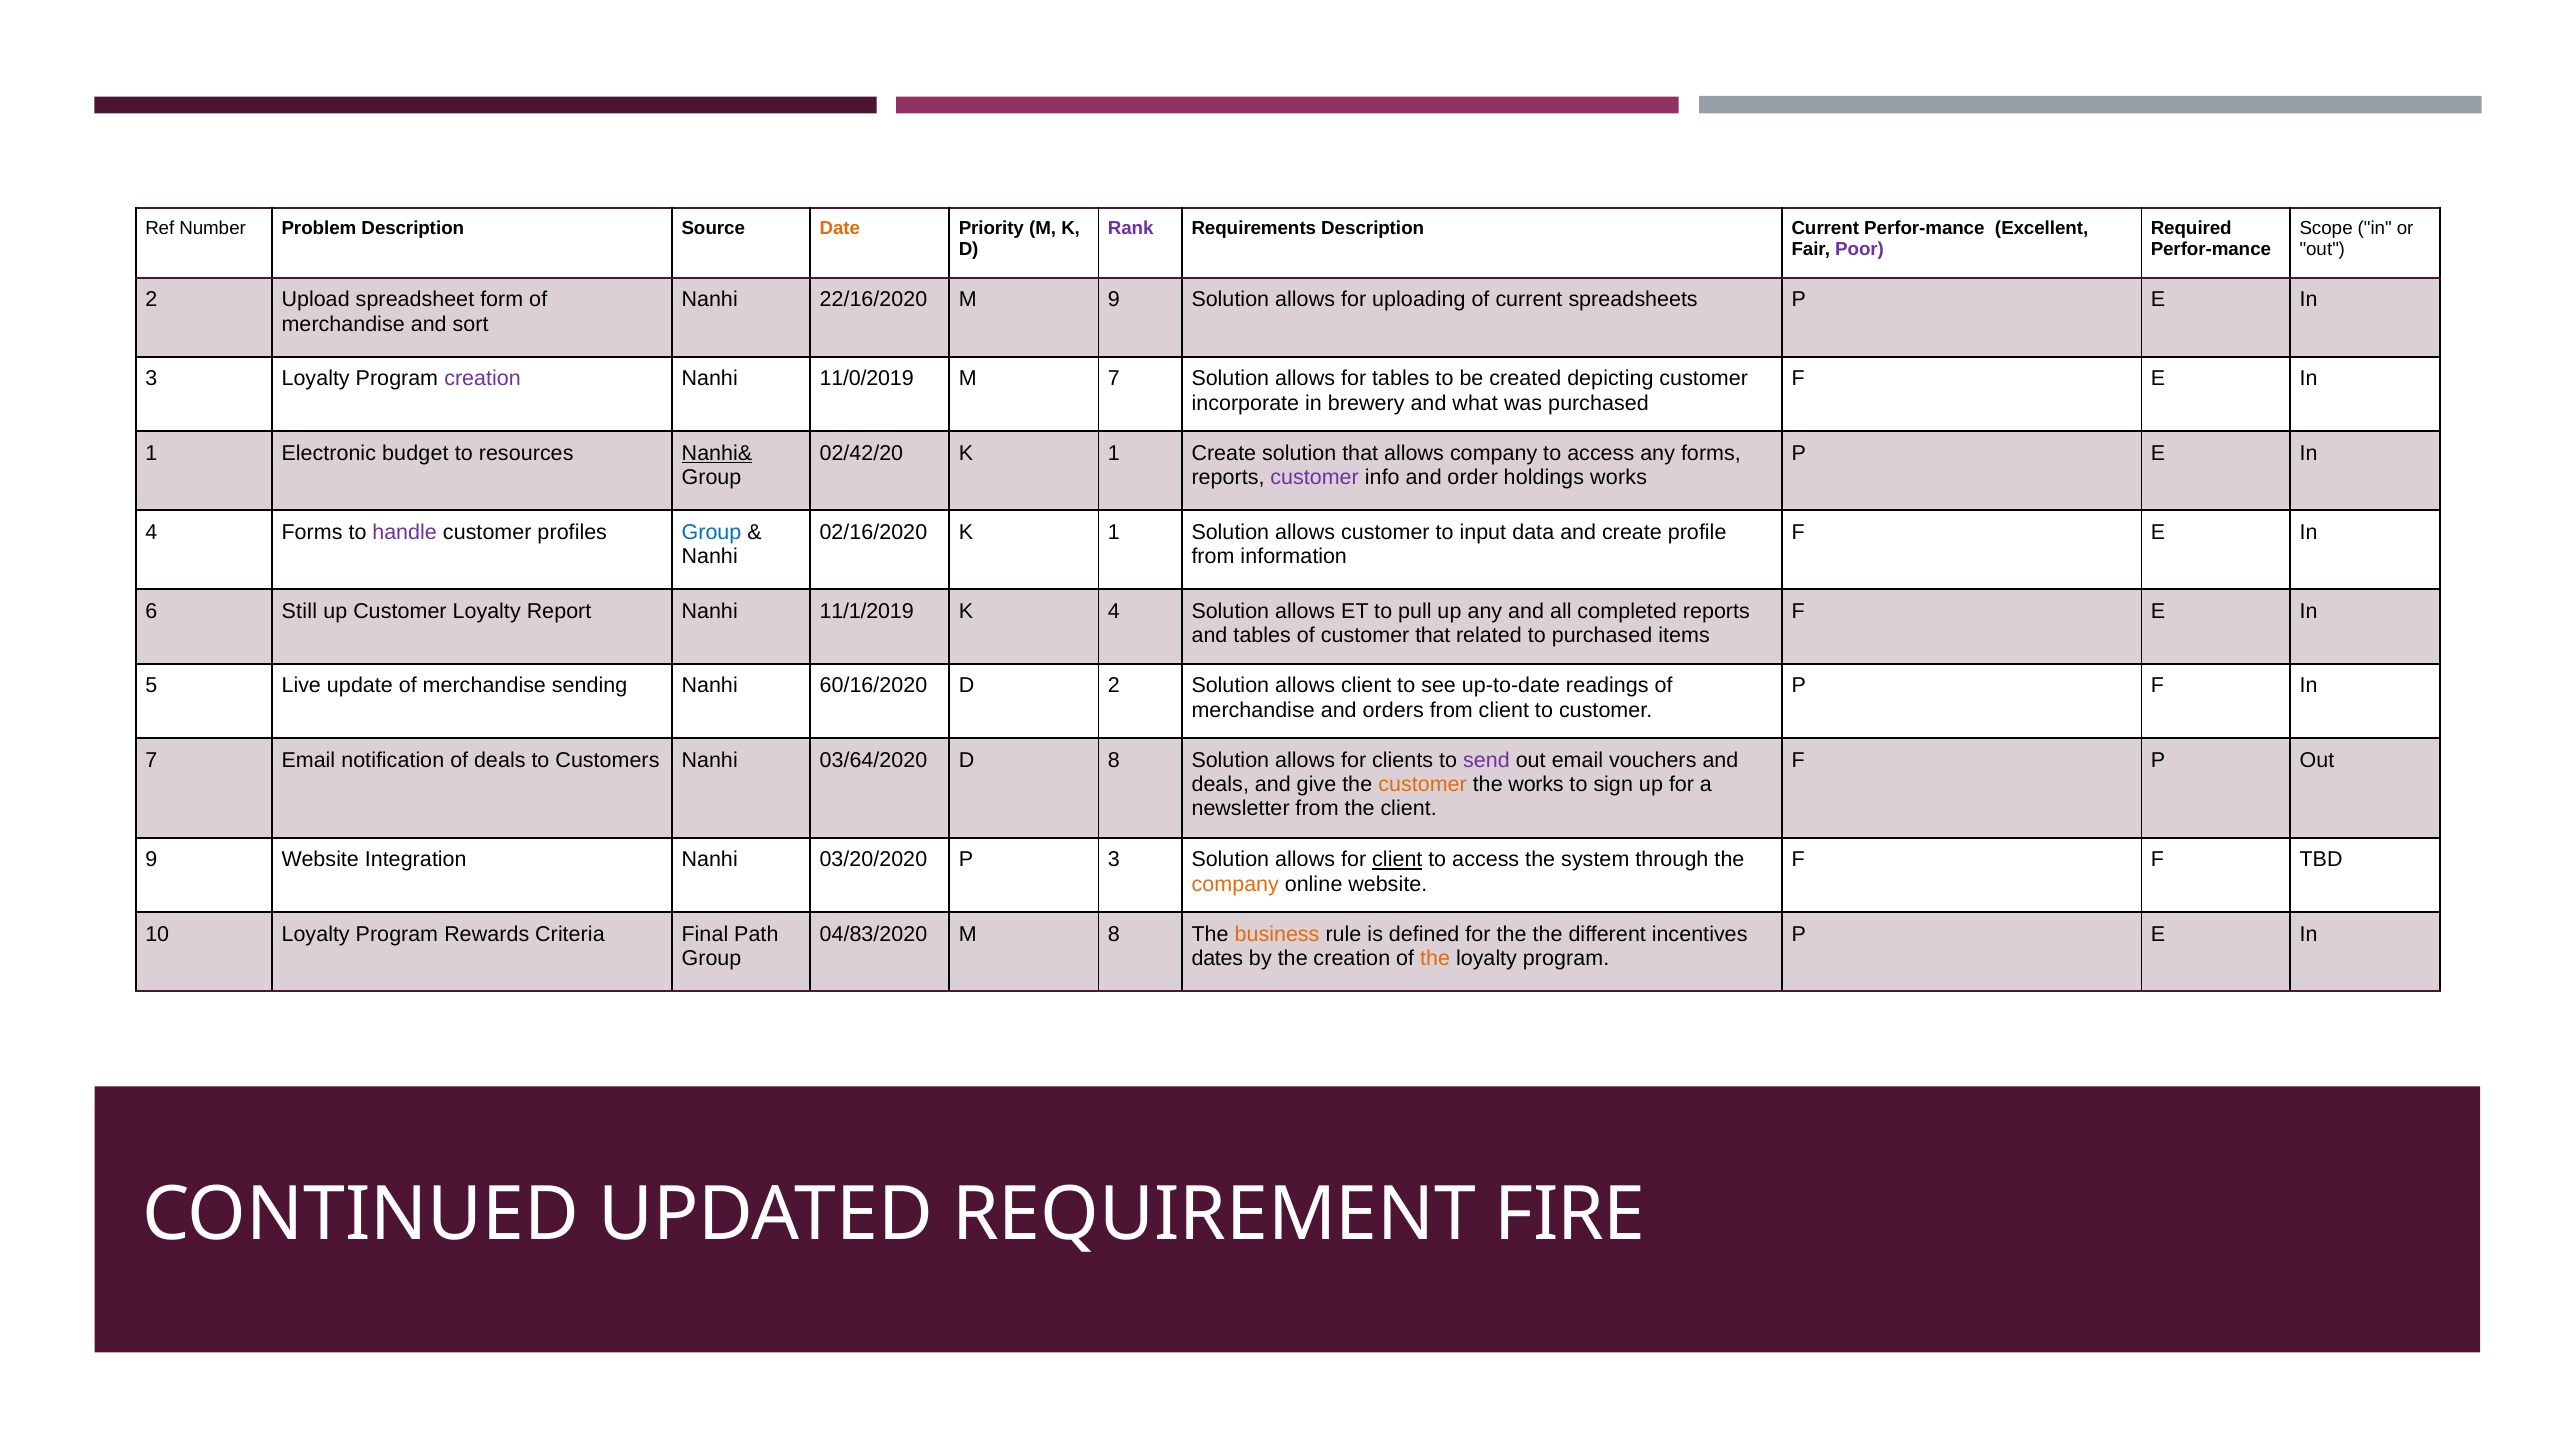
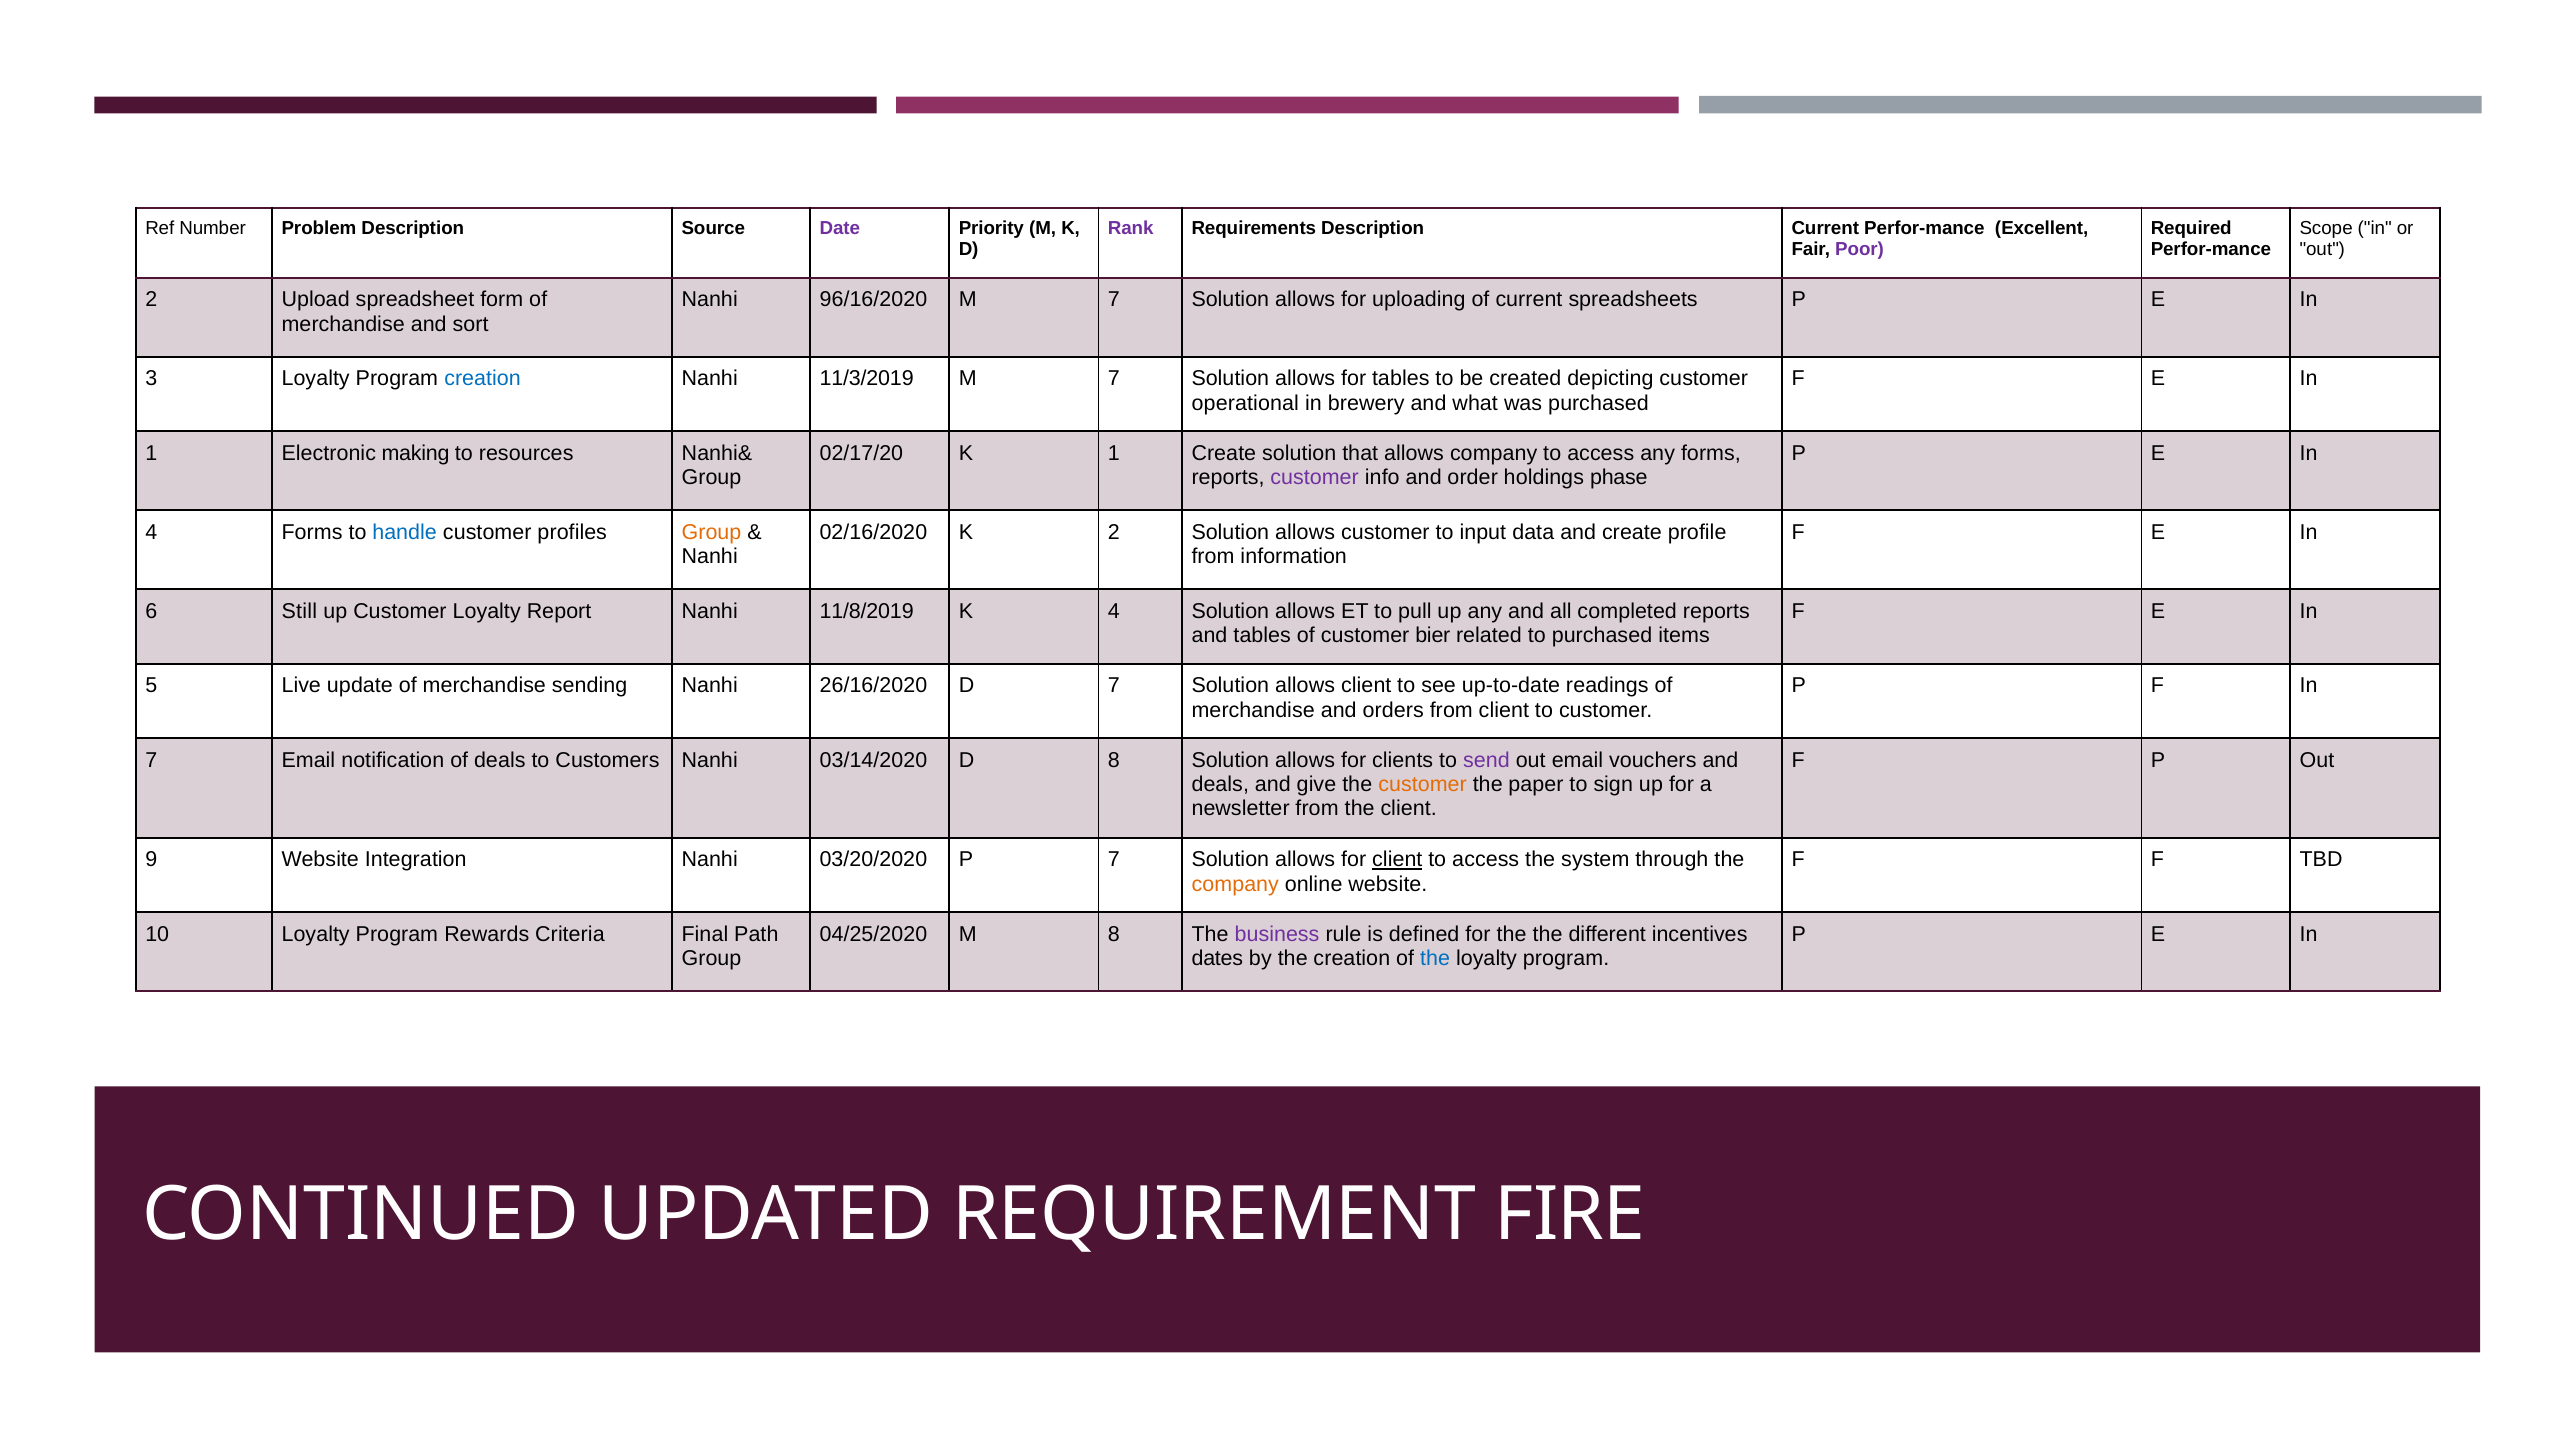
Date colour: orange -> purple (840, 228)
22/16/2020: 22/16/2020 -> 96/16/2020 (873, 300)
9: 9 -> 7 (1114, 300)
creation colour: purple -> blue (483, 379)
11/0/2019: 11/0/2019 -> 11/3/2019 (867, 379)
incorporate: incorporate -> operational (1245, 403)
budget: budget -> making (416, 453)
Nanhi& underline: present -> none (717, 453)
02/42/20: 02/42/20 -> 02/17/20 (861, 453)
holdings works: works -> phase (1619, 477)
handle colour: purple -> blue (405, 532)
Group colour: blue -> orange (712, 532)
02/16/2020 K 1: 1 -> 2 (1114, 532)
11/1/2019: 11/1/2019 -> 11/8/2019 (867, 611)
customer that: that -> bier (1433, 635)
60/16/2020: 60/16/2020 -> 26/16/2020 (873, 686)
D 2: 2 -> 7 (1114, 686)
03/64/2020: 03/64/2020 -> 03/14/2020 (873, 760)
the works: works -> paper (1536, 784)
P 3: 3 -> 7 (1114, 860)
04/83/2020: 04/83/2020 -> 04/25/2020 (873, 934)
business colour: orange -> purple (1277, 934)
the colour: orange -> blue (1435, 958)
